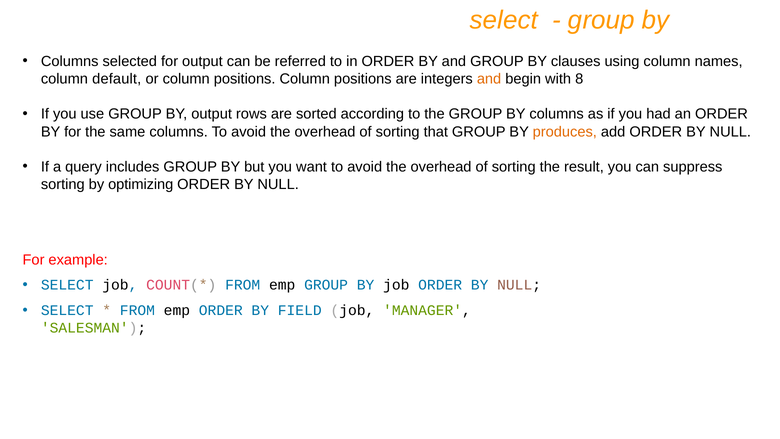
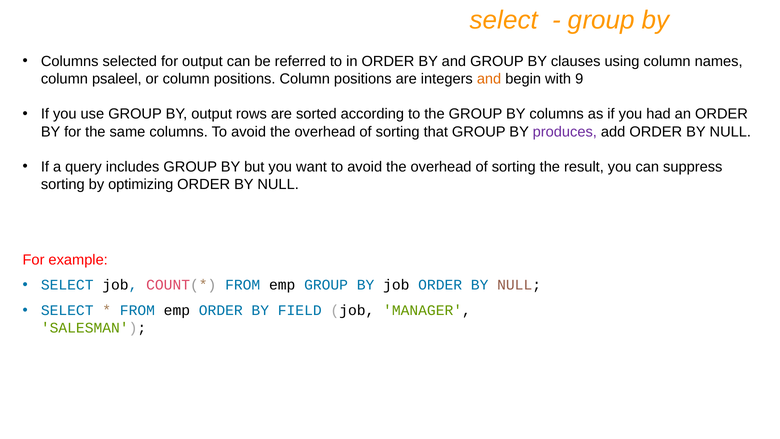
default: default -> psaleel (117, 79)
8: 8 -> 9 (579, 79)
produces colour: orange -> purple (565, 132)
